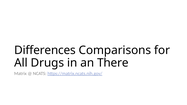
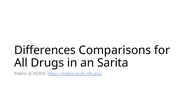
There: There -> Sarita (113, 63)
